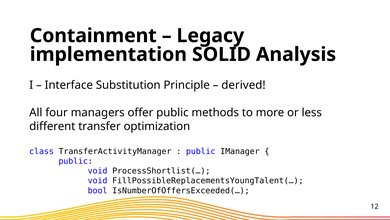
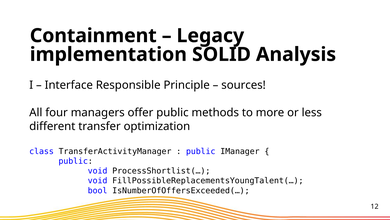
Substitution: Substitution -> Responsible (128, 85)
derived: derived -> sources (244, 85)
